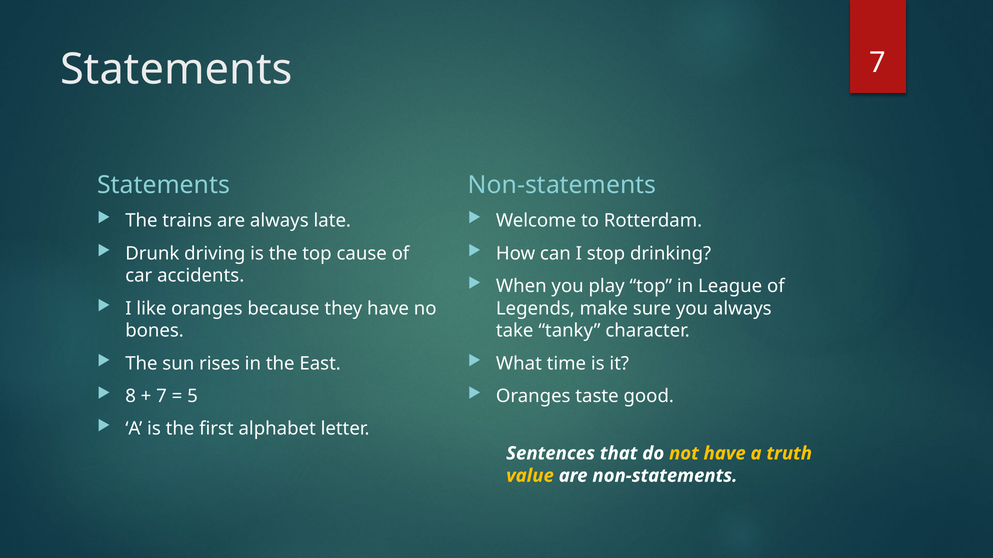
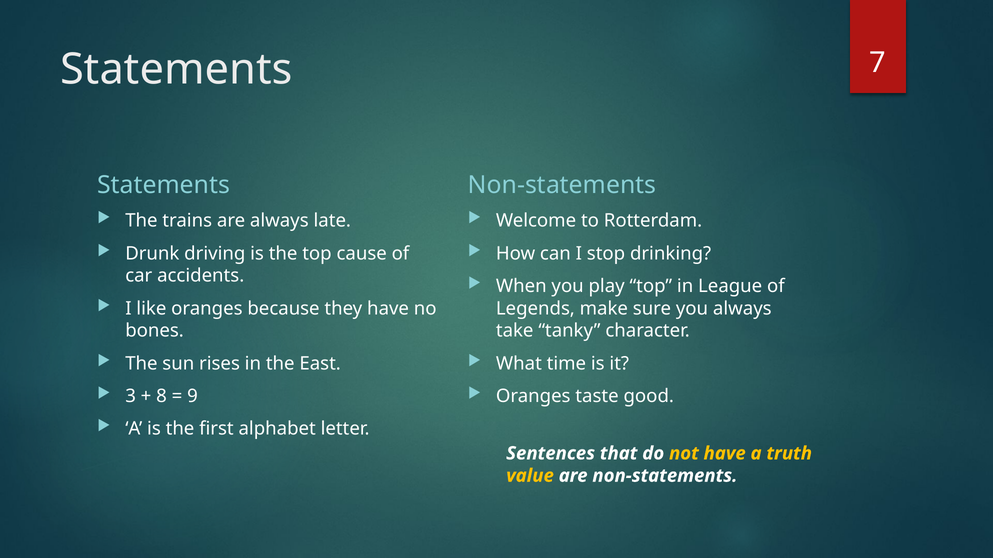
8: 8 -> 3 (131, 396)
7: 7 -> 8 (161, 396)
5: 5 -> 9 (192, 396)
